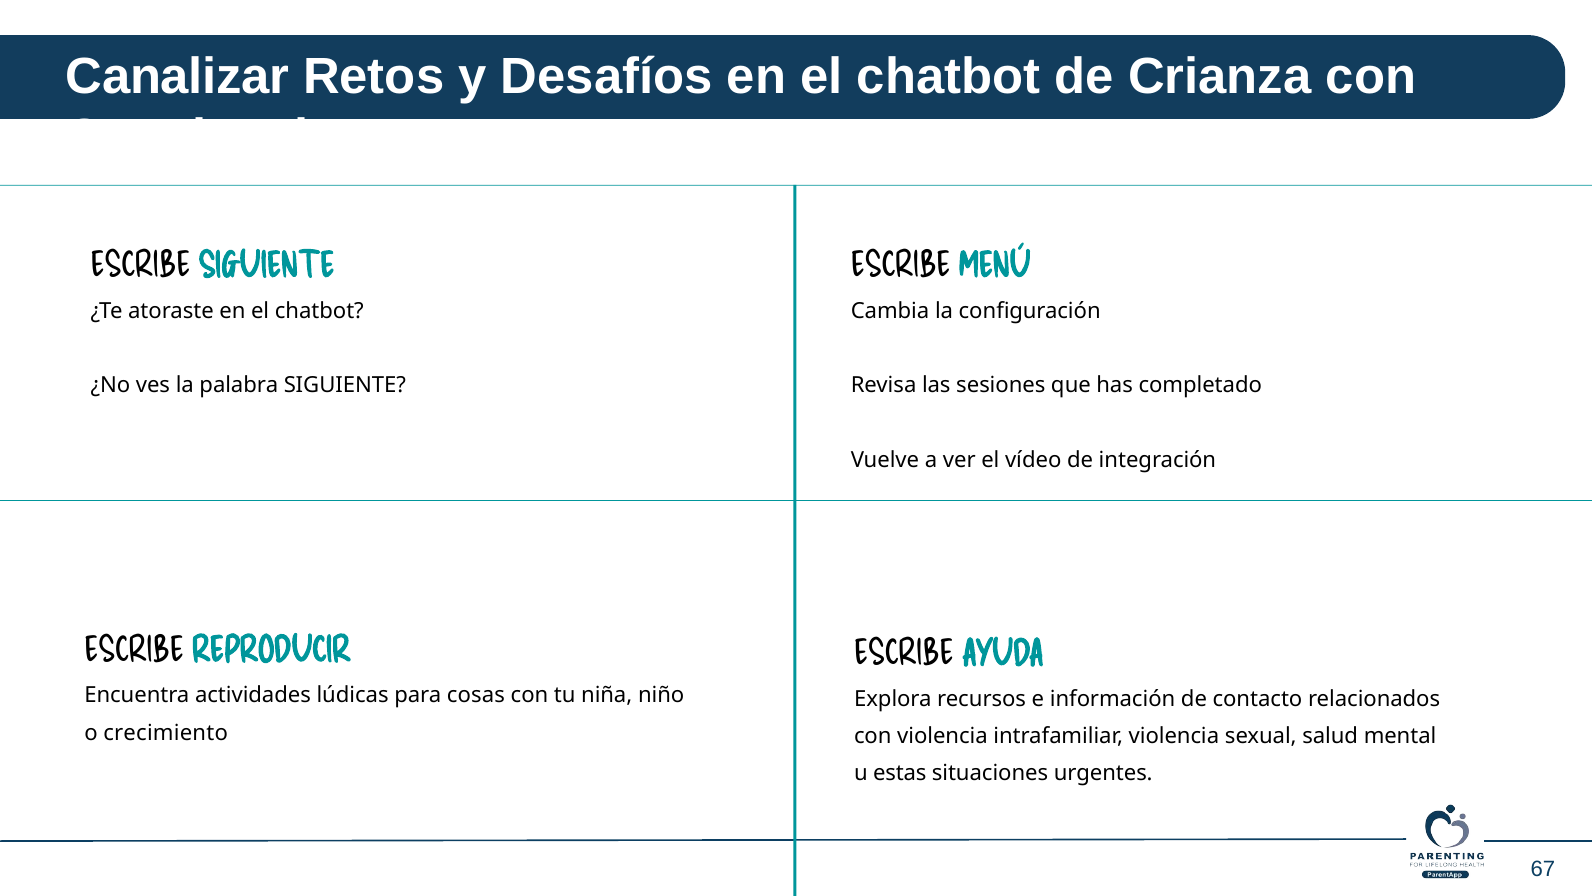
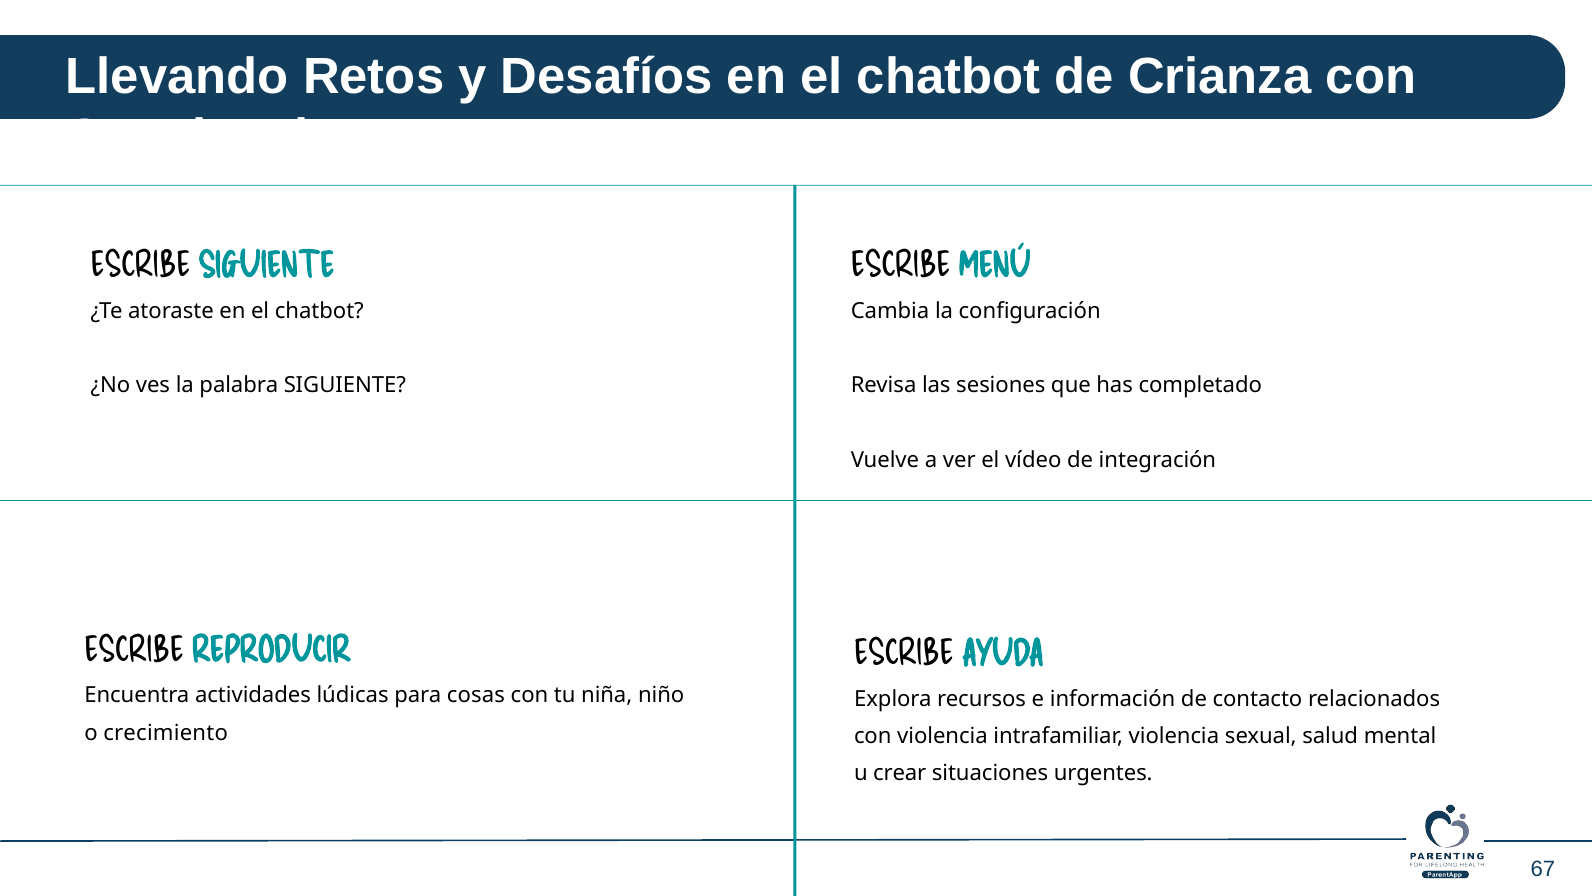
Canalizar: Canalizar -> Llevando (177, 76)
estas: estas -> crear (900, 773)
